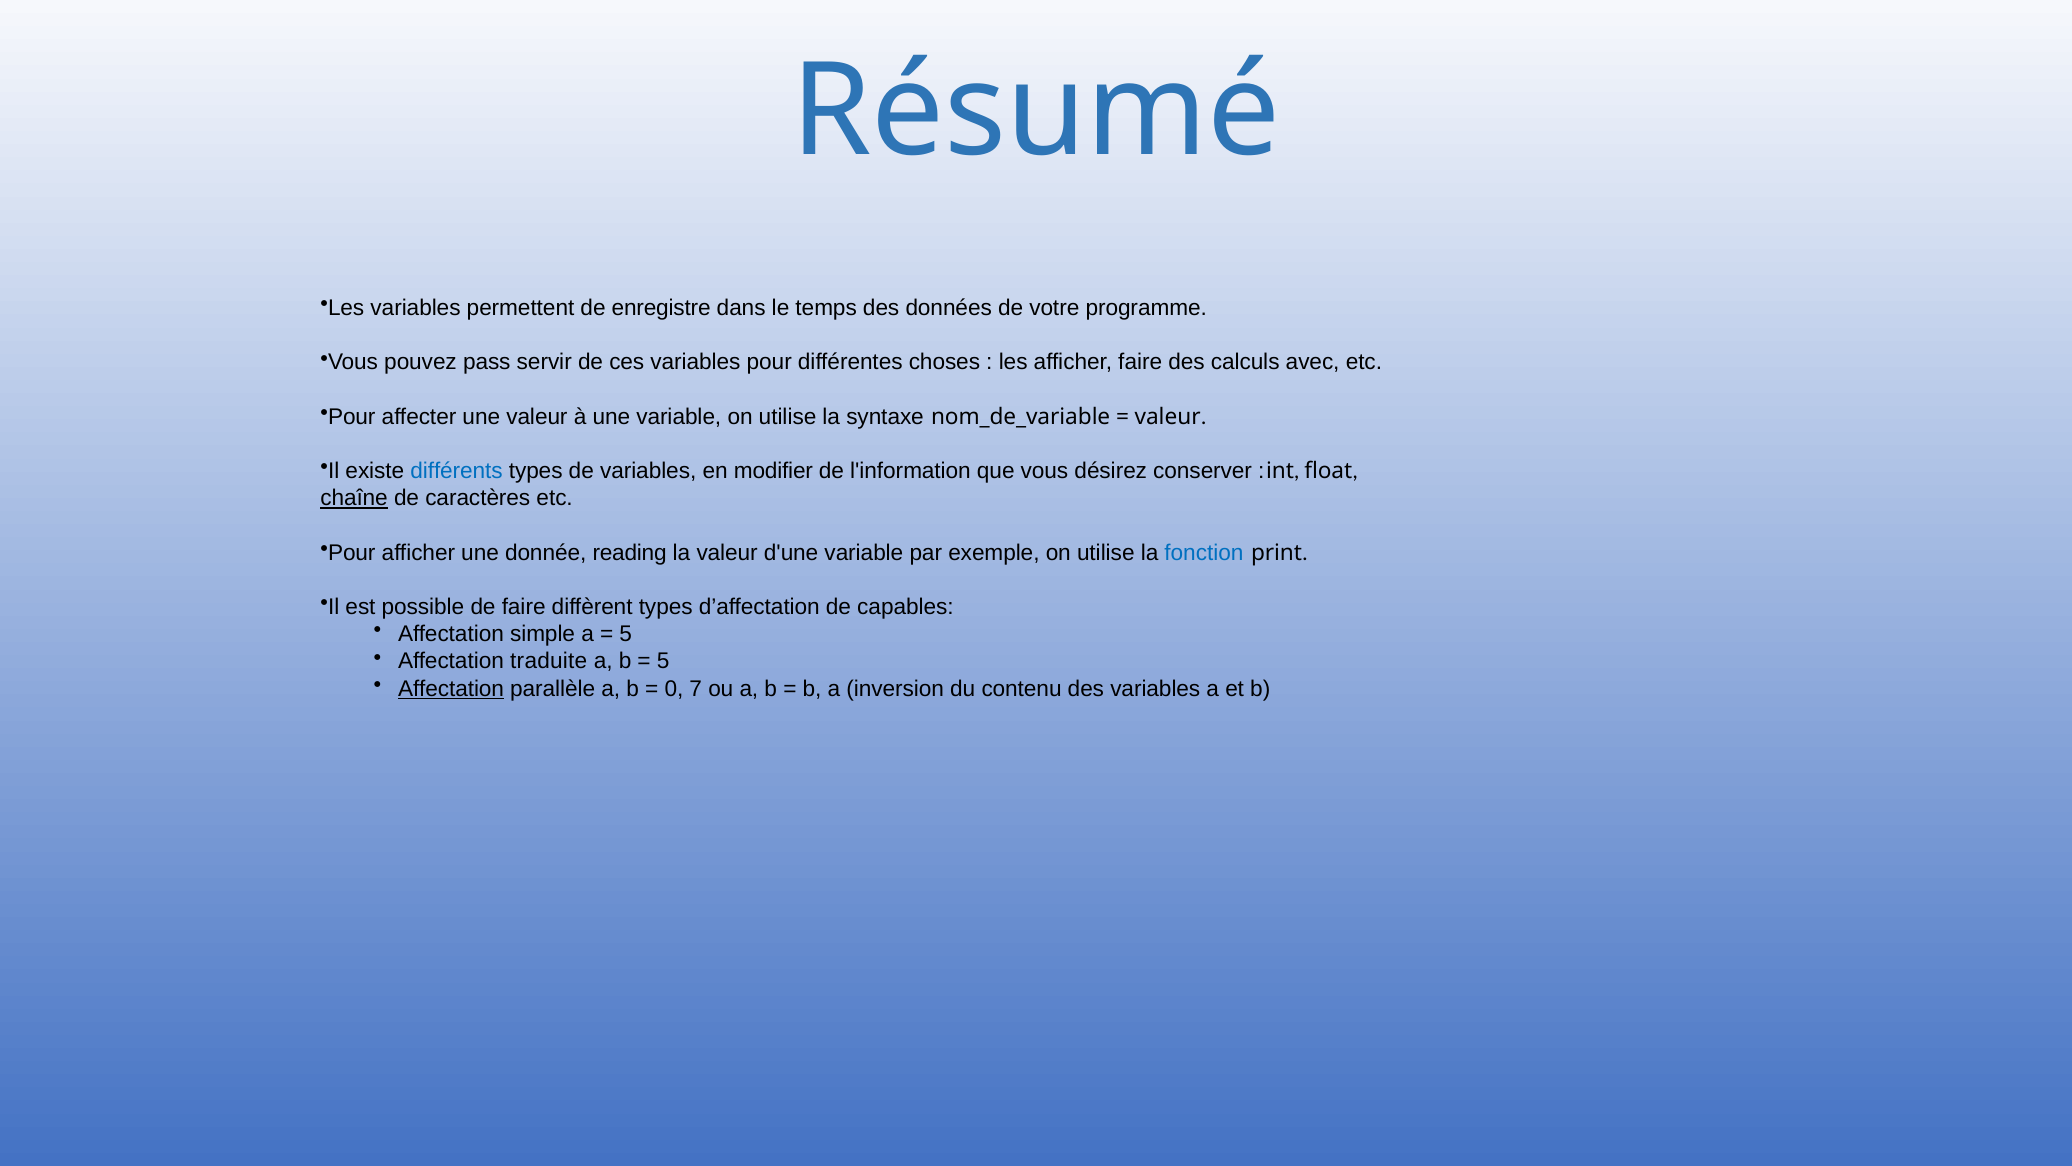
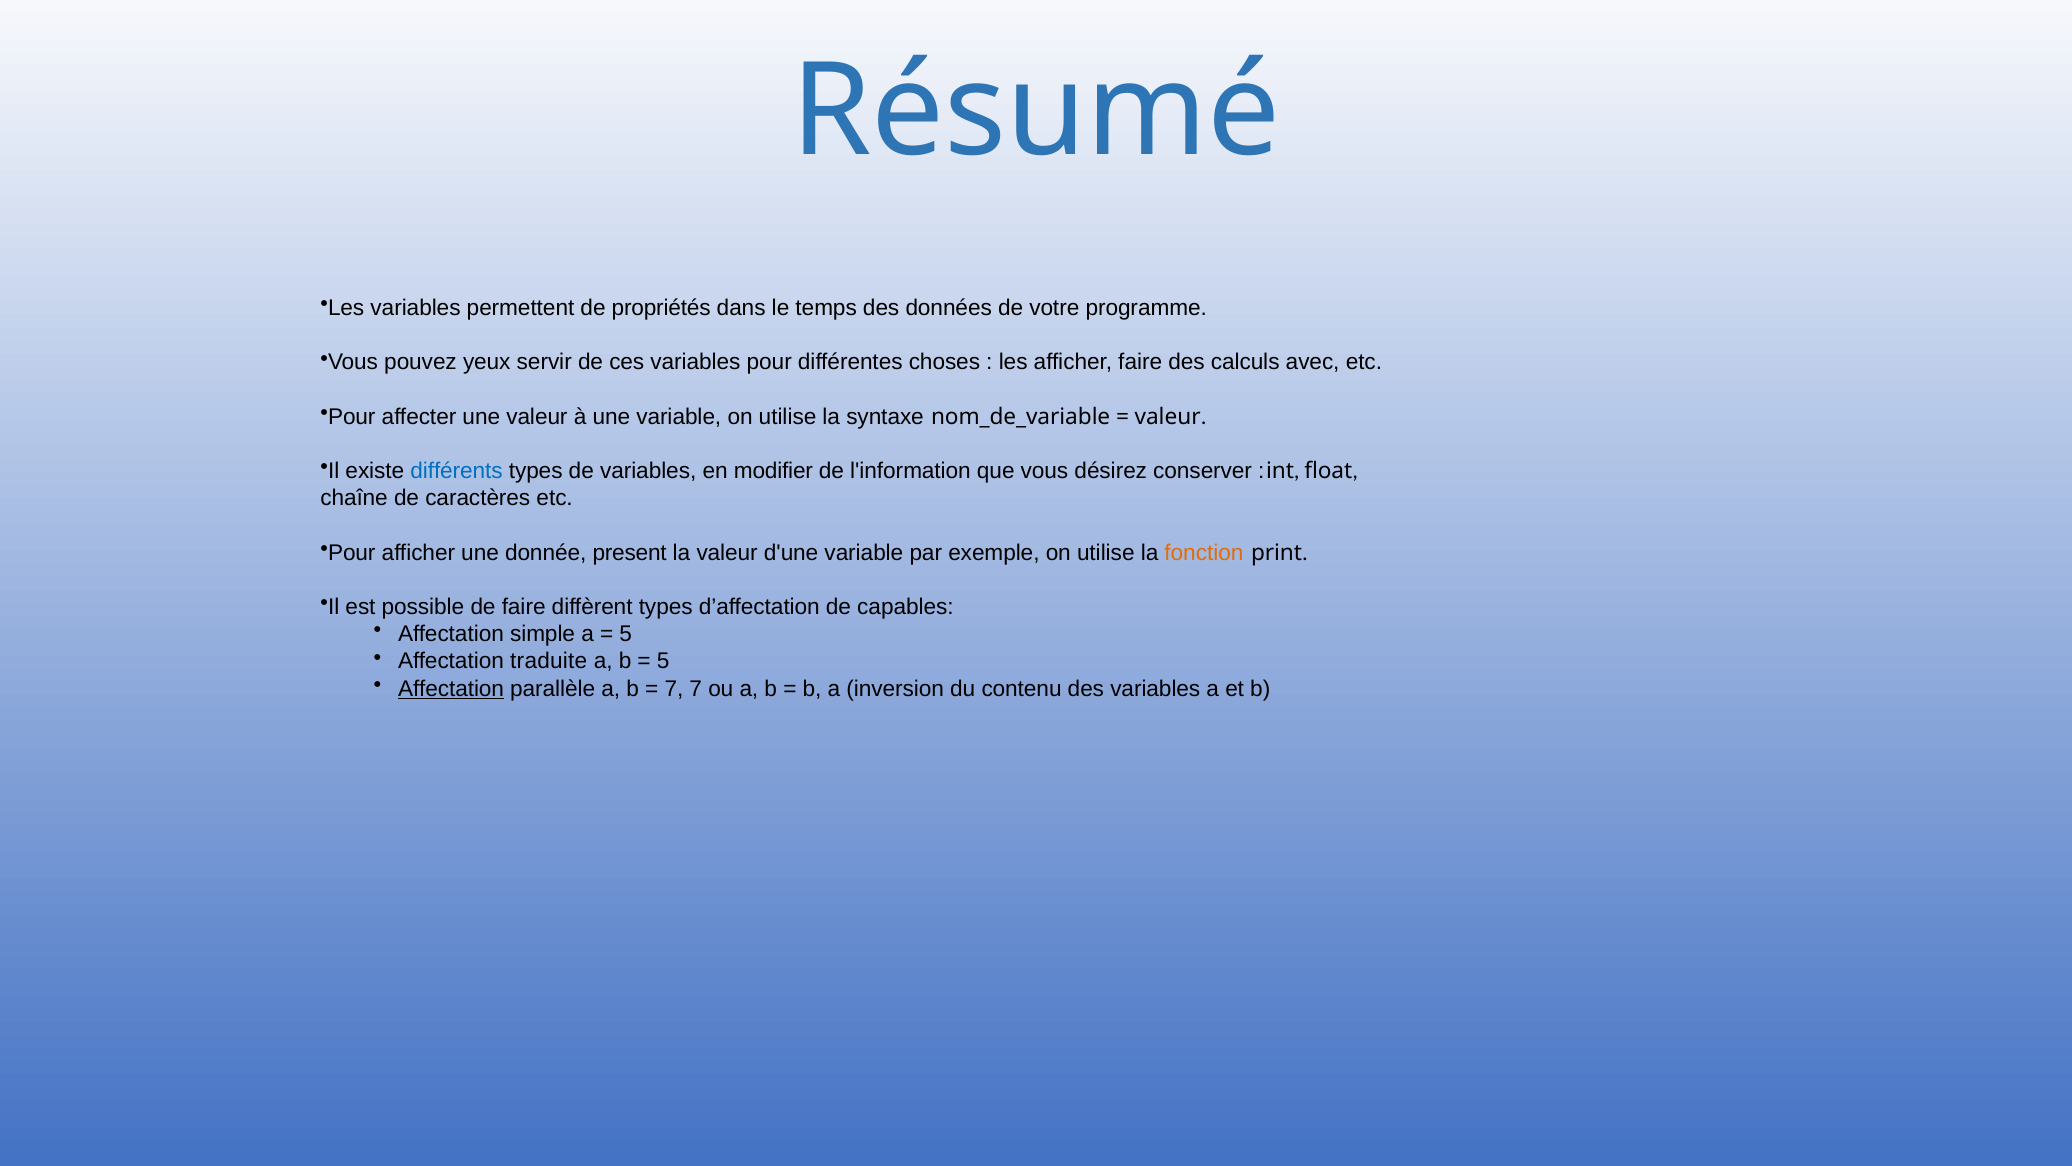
enregistre: enregistre -> propriétés (661, 308)
pass: pass -> yeux (487, 362)
chaîne underline: present -> none (354, 498)
reading: reading -> present (630, 552)
fonction colour: blue -> orange (1204, 552)
0: 0 -> 7 (674, 688)
